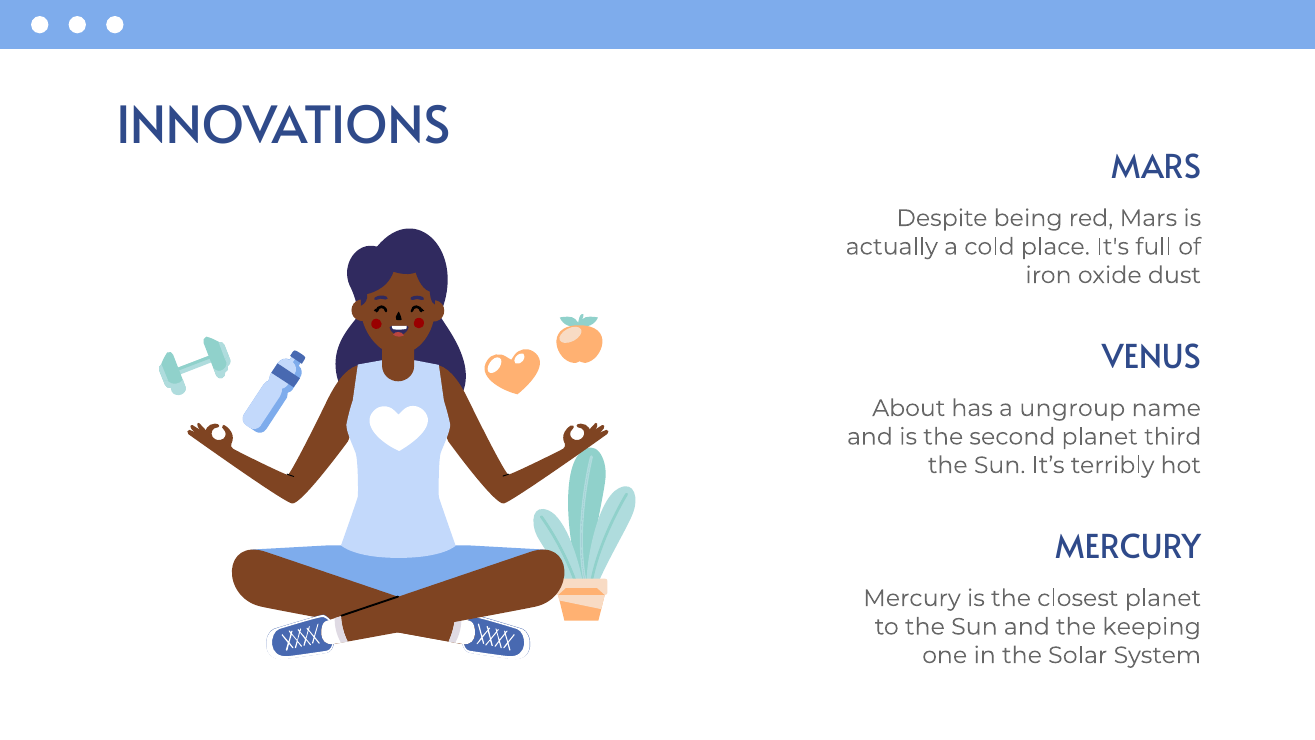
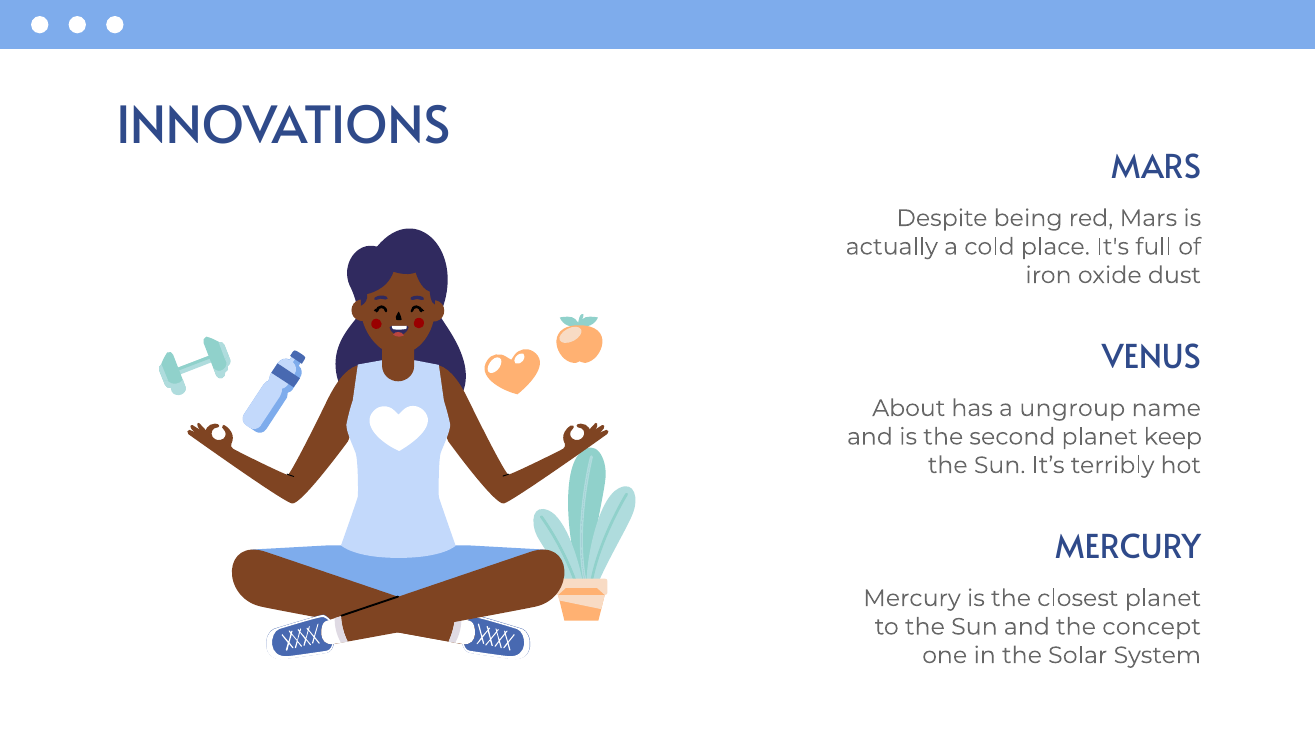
third: third -> keep (1173, 437)
keeping: keeping -> concept (1152, 627)
